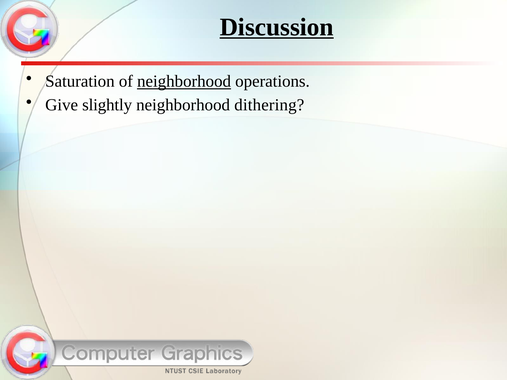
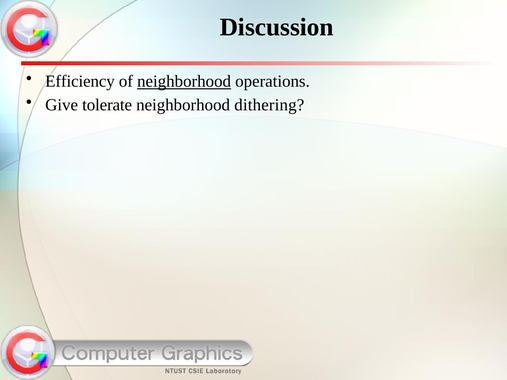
Discussion underline: present -> none (277, 27)
Saturation: Saturation -> Efficiency (80, 81)
slightly: slightly -> tolerate (107, 105)
